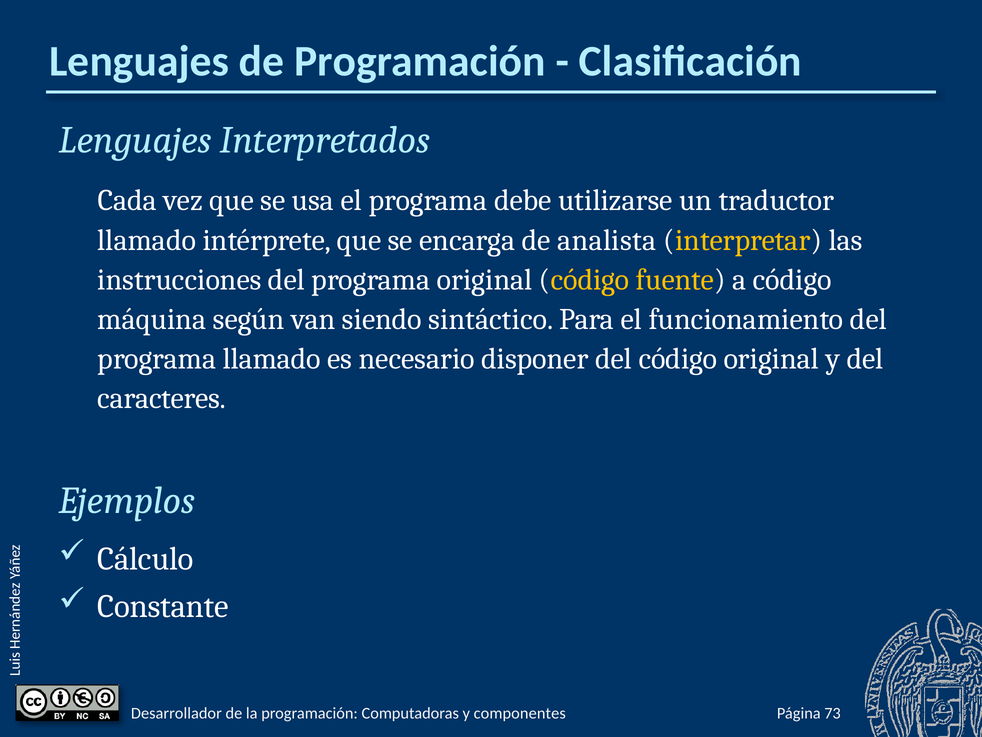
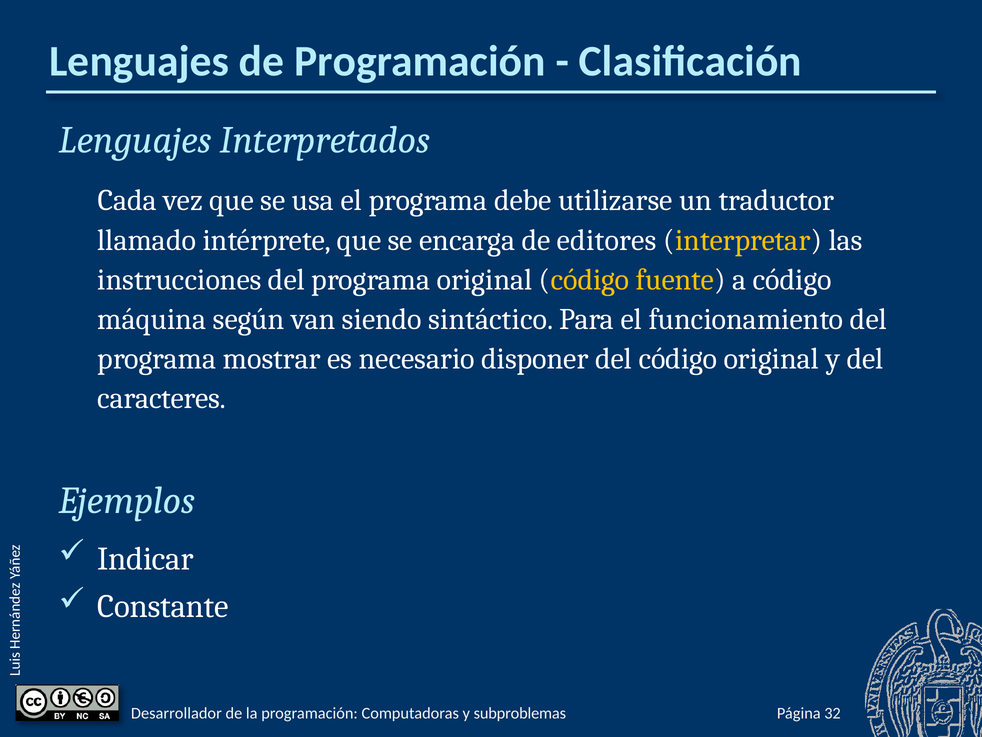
analista: analista -> editores (607, 240)
programa llamado: llamado -> mostrar (272, 359)
Cálculo: Cálculo -> Indicar (145, 559)
componentes: componentes -> subproblemas (520, 713)
73: 73 -> 32 (833, 713)
